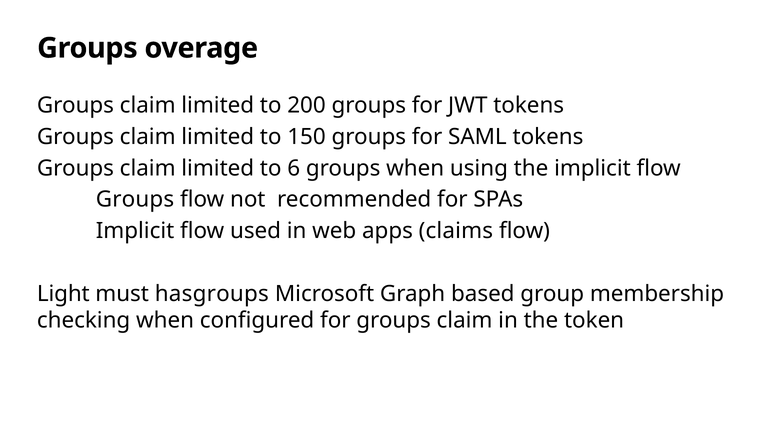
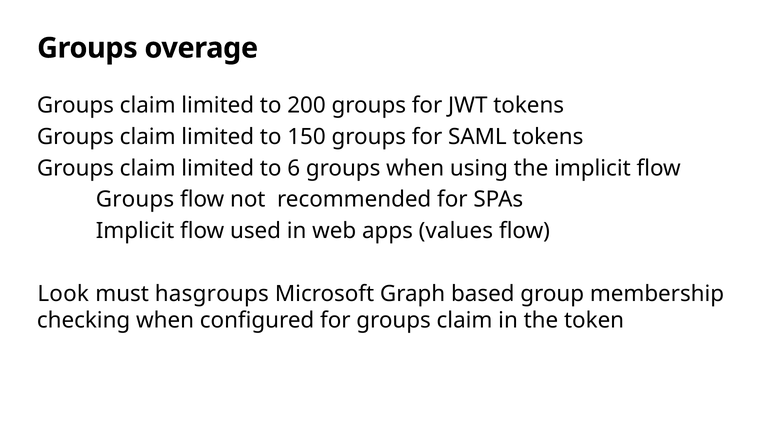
claims: claims -> values (456, 231)
Light: Light -> Look (63, 294)
